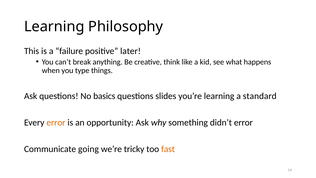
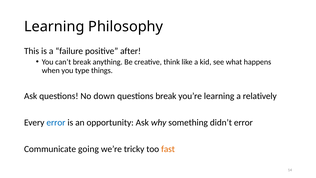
later: later -> after (131, 51)
basics: basics -> down (104, 96)
questions slides: slides -> break (166, 96)
standard: standard -> relatively (260, 96)
error colour: orange -> blue (56, 123)
